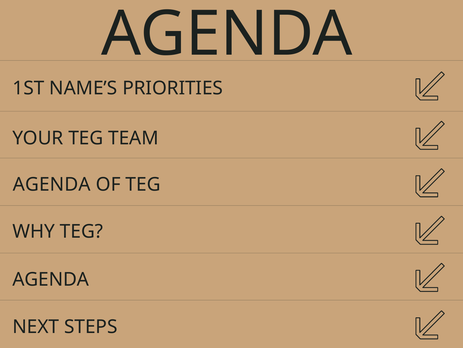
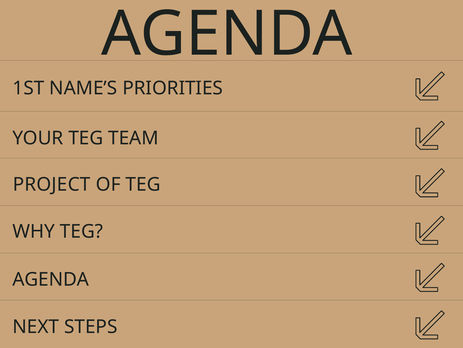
AGENDA: AGENDA -> PROJECT (52, 184)
